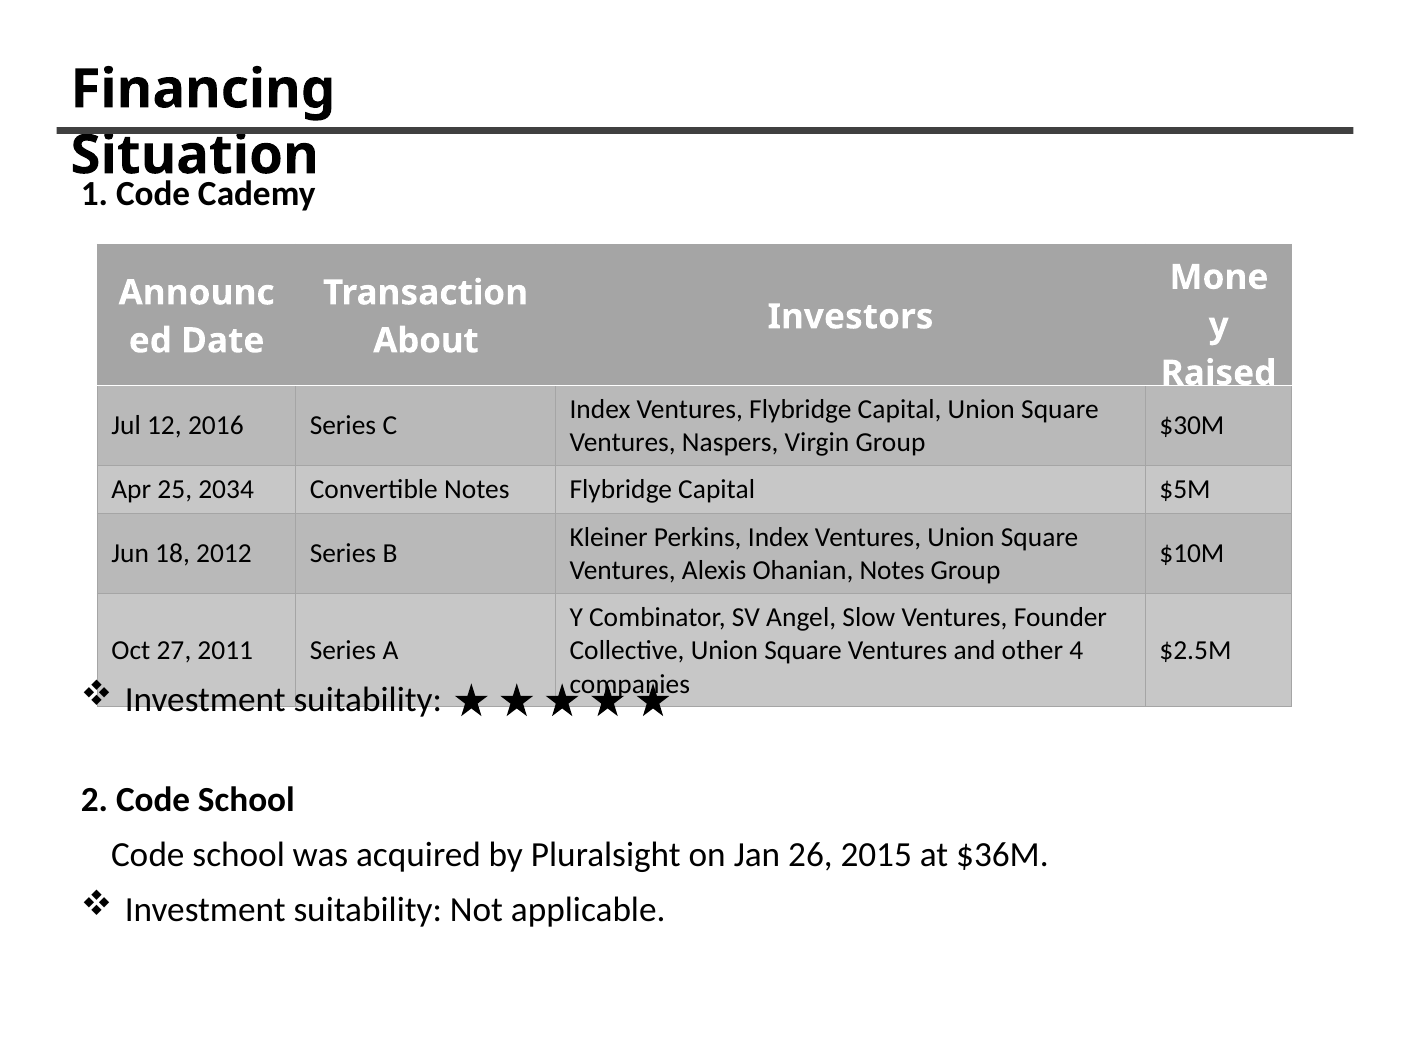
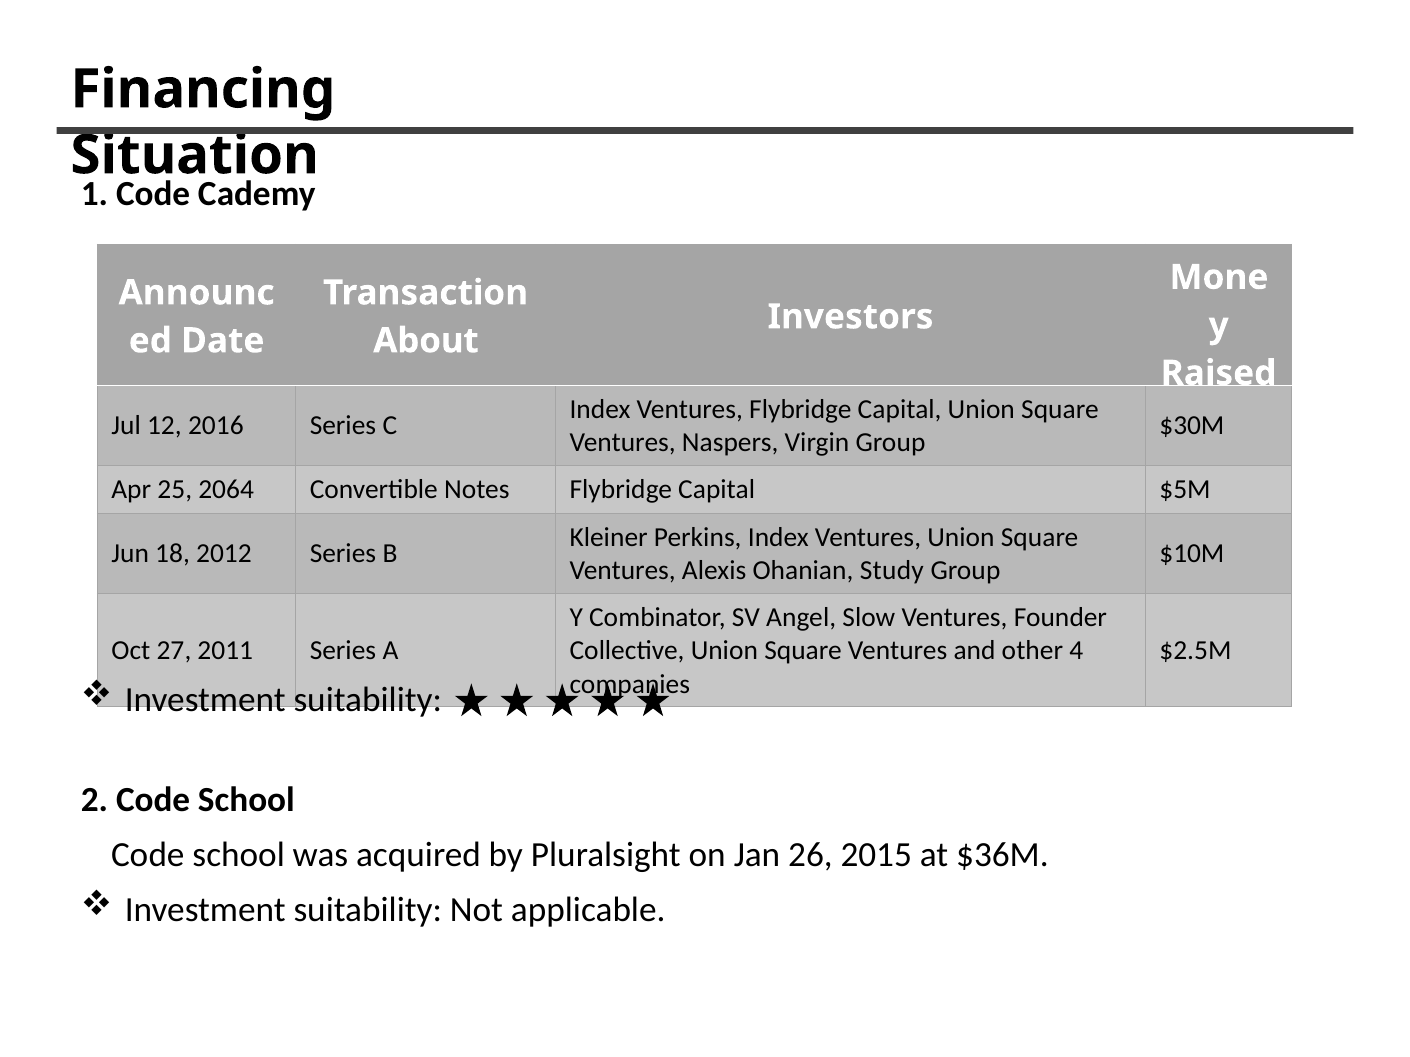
2034: 2034 -> 2064 (226, 490)
Ohanian Notes: Notes -> Study (892, 571)
